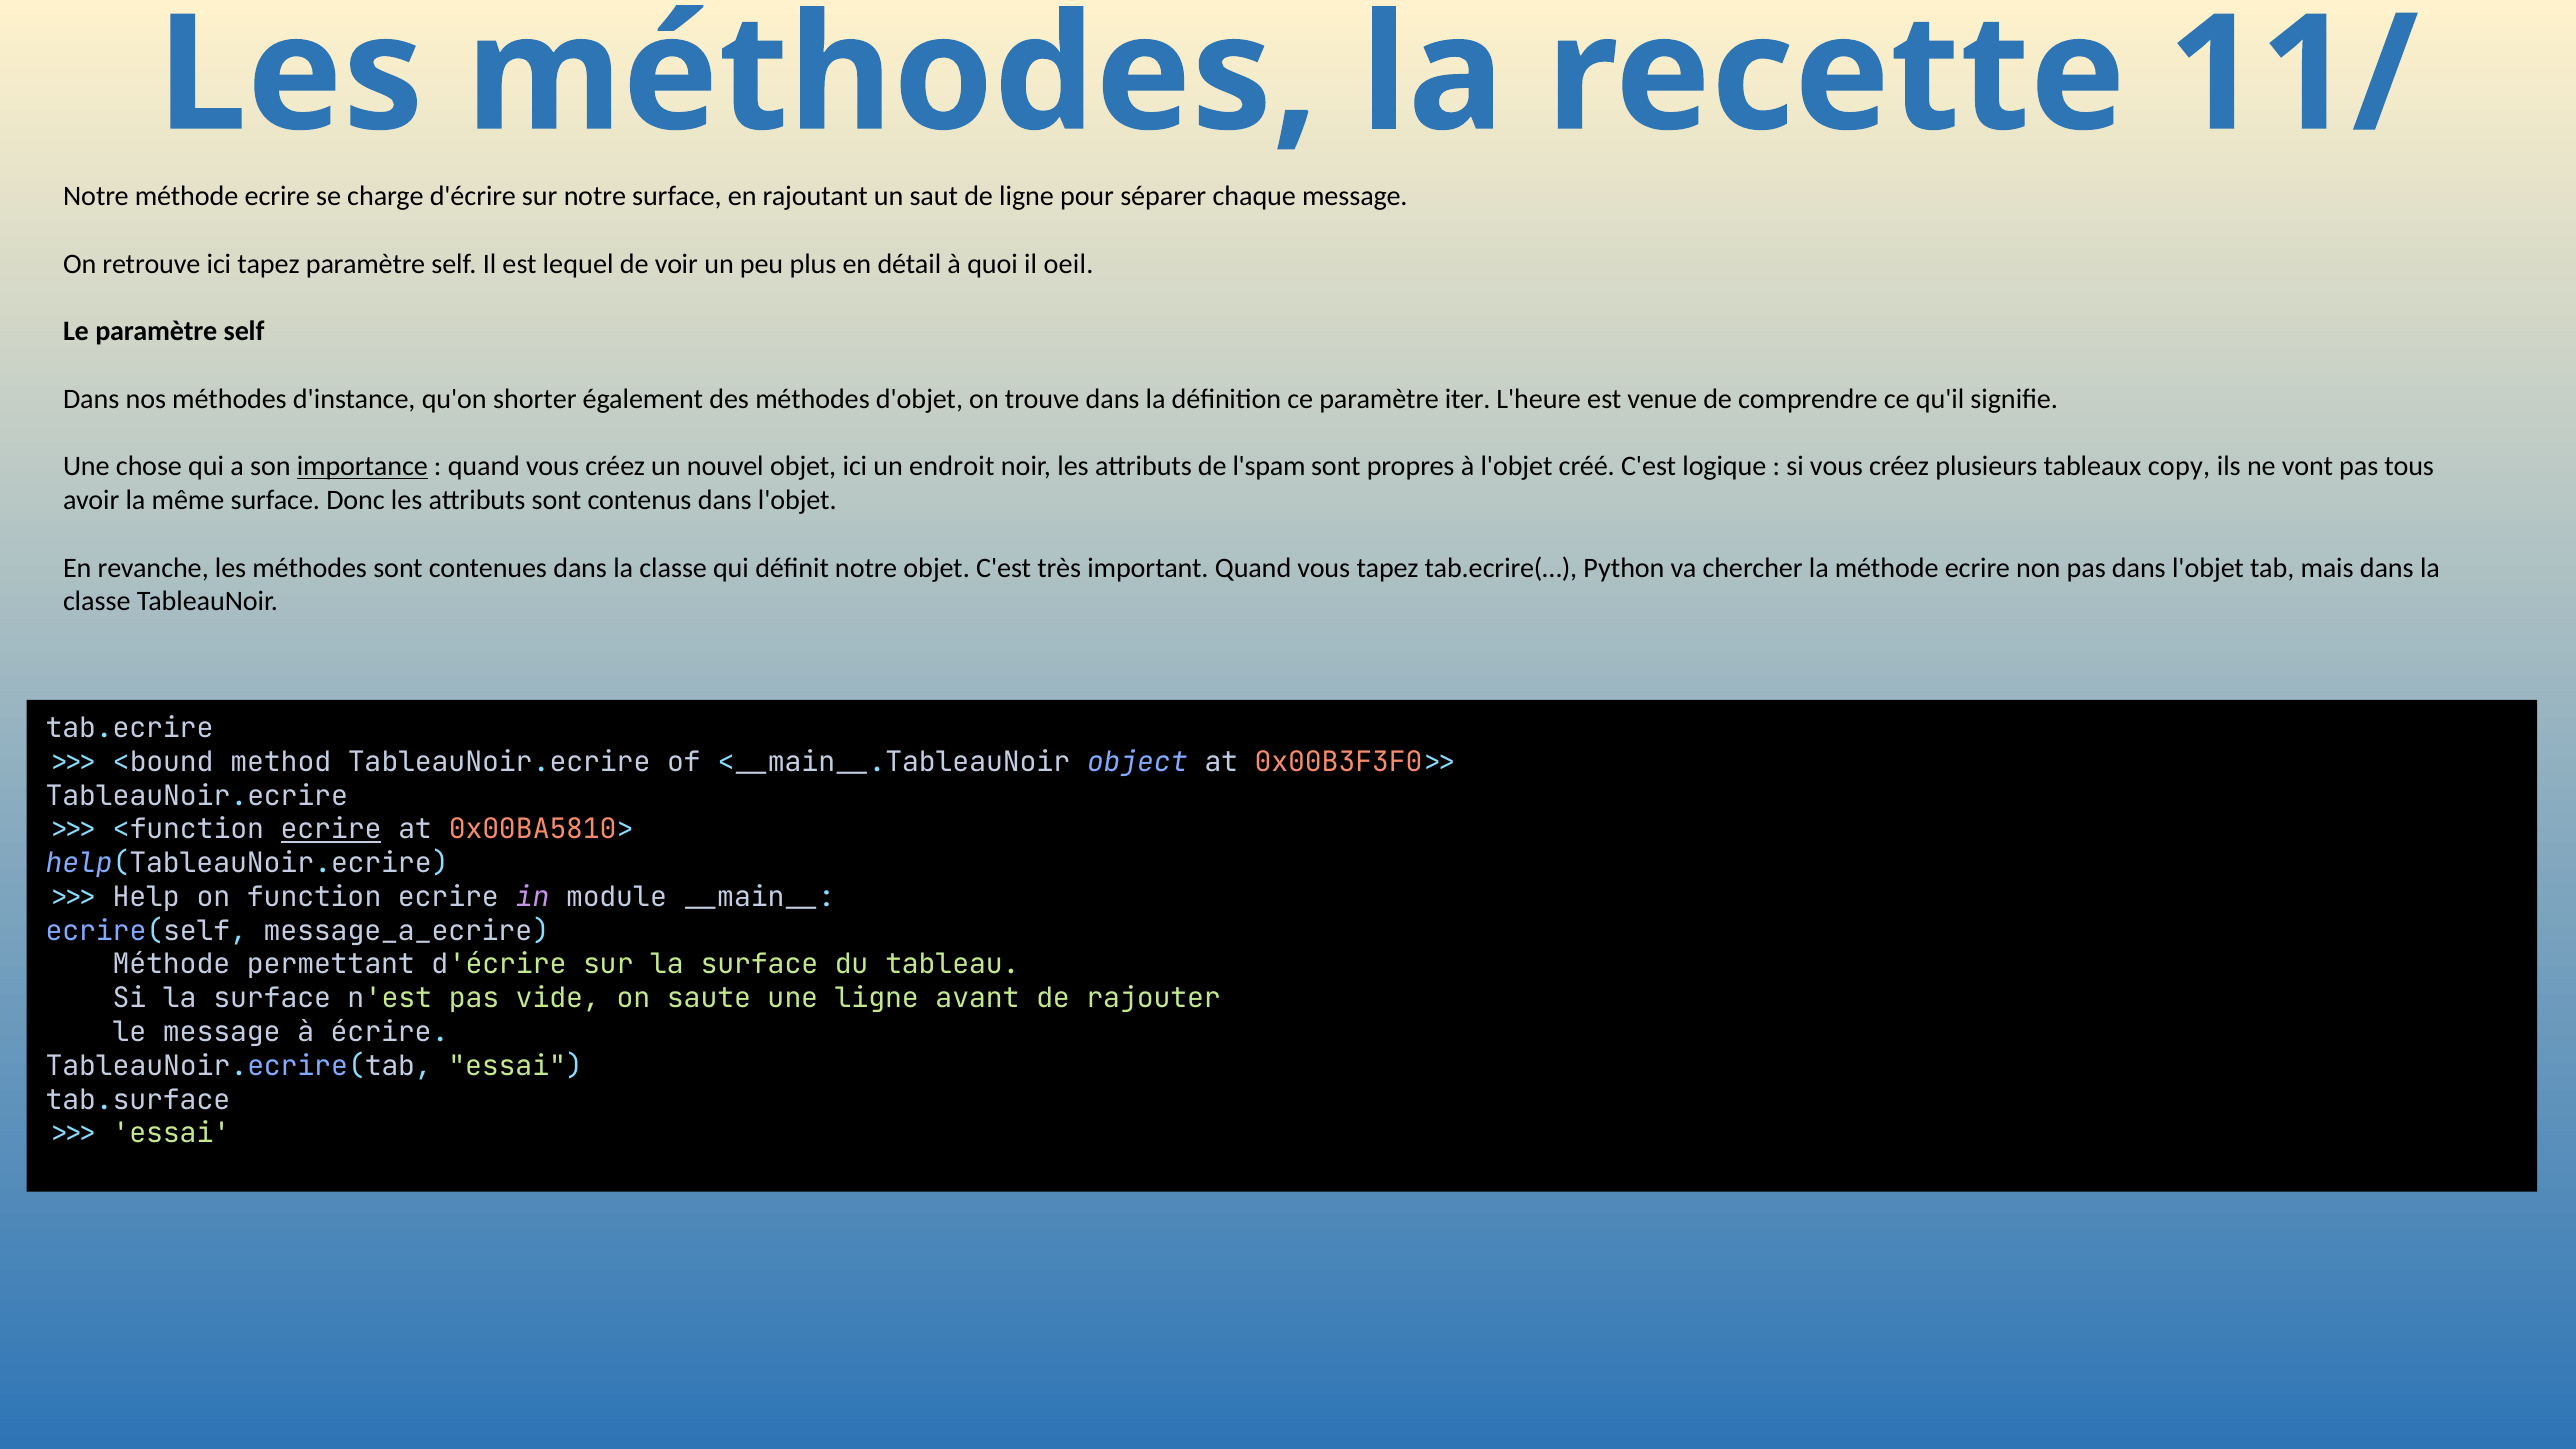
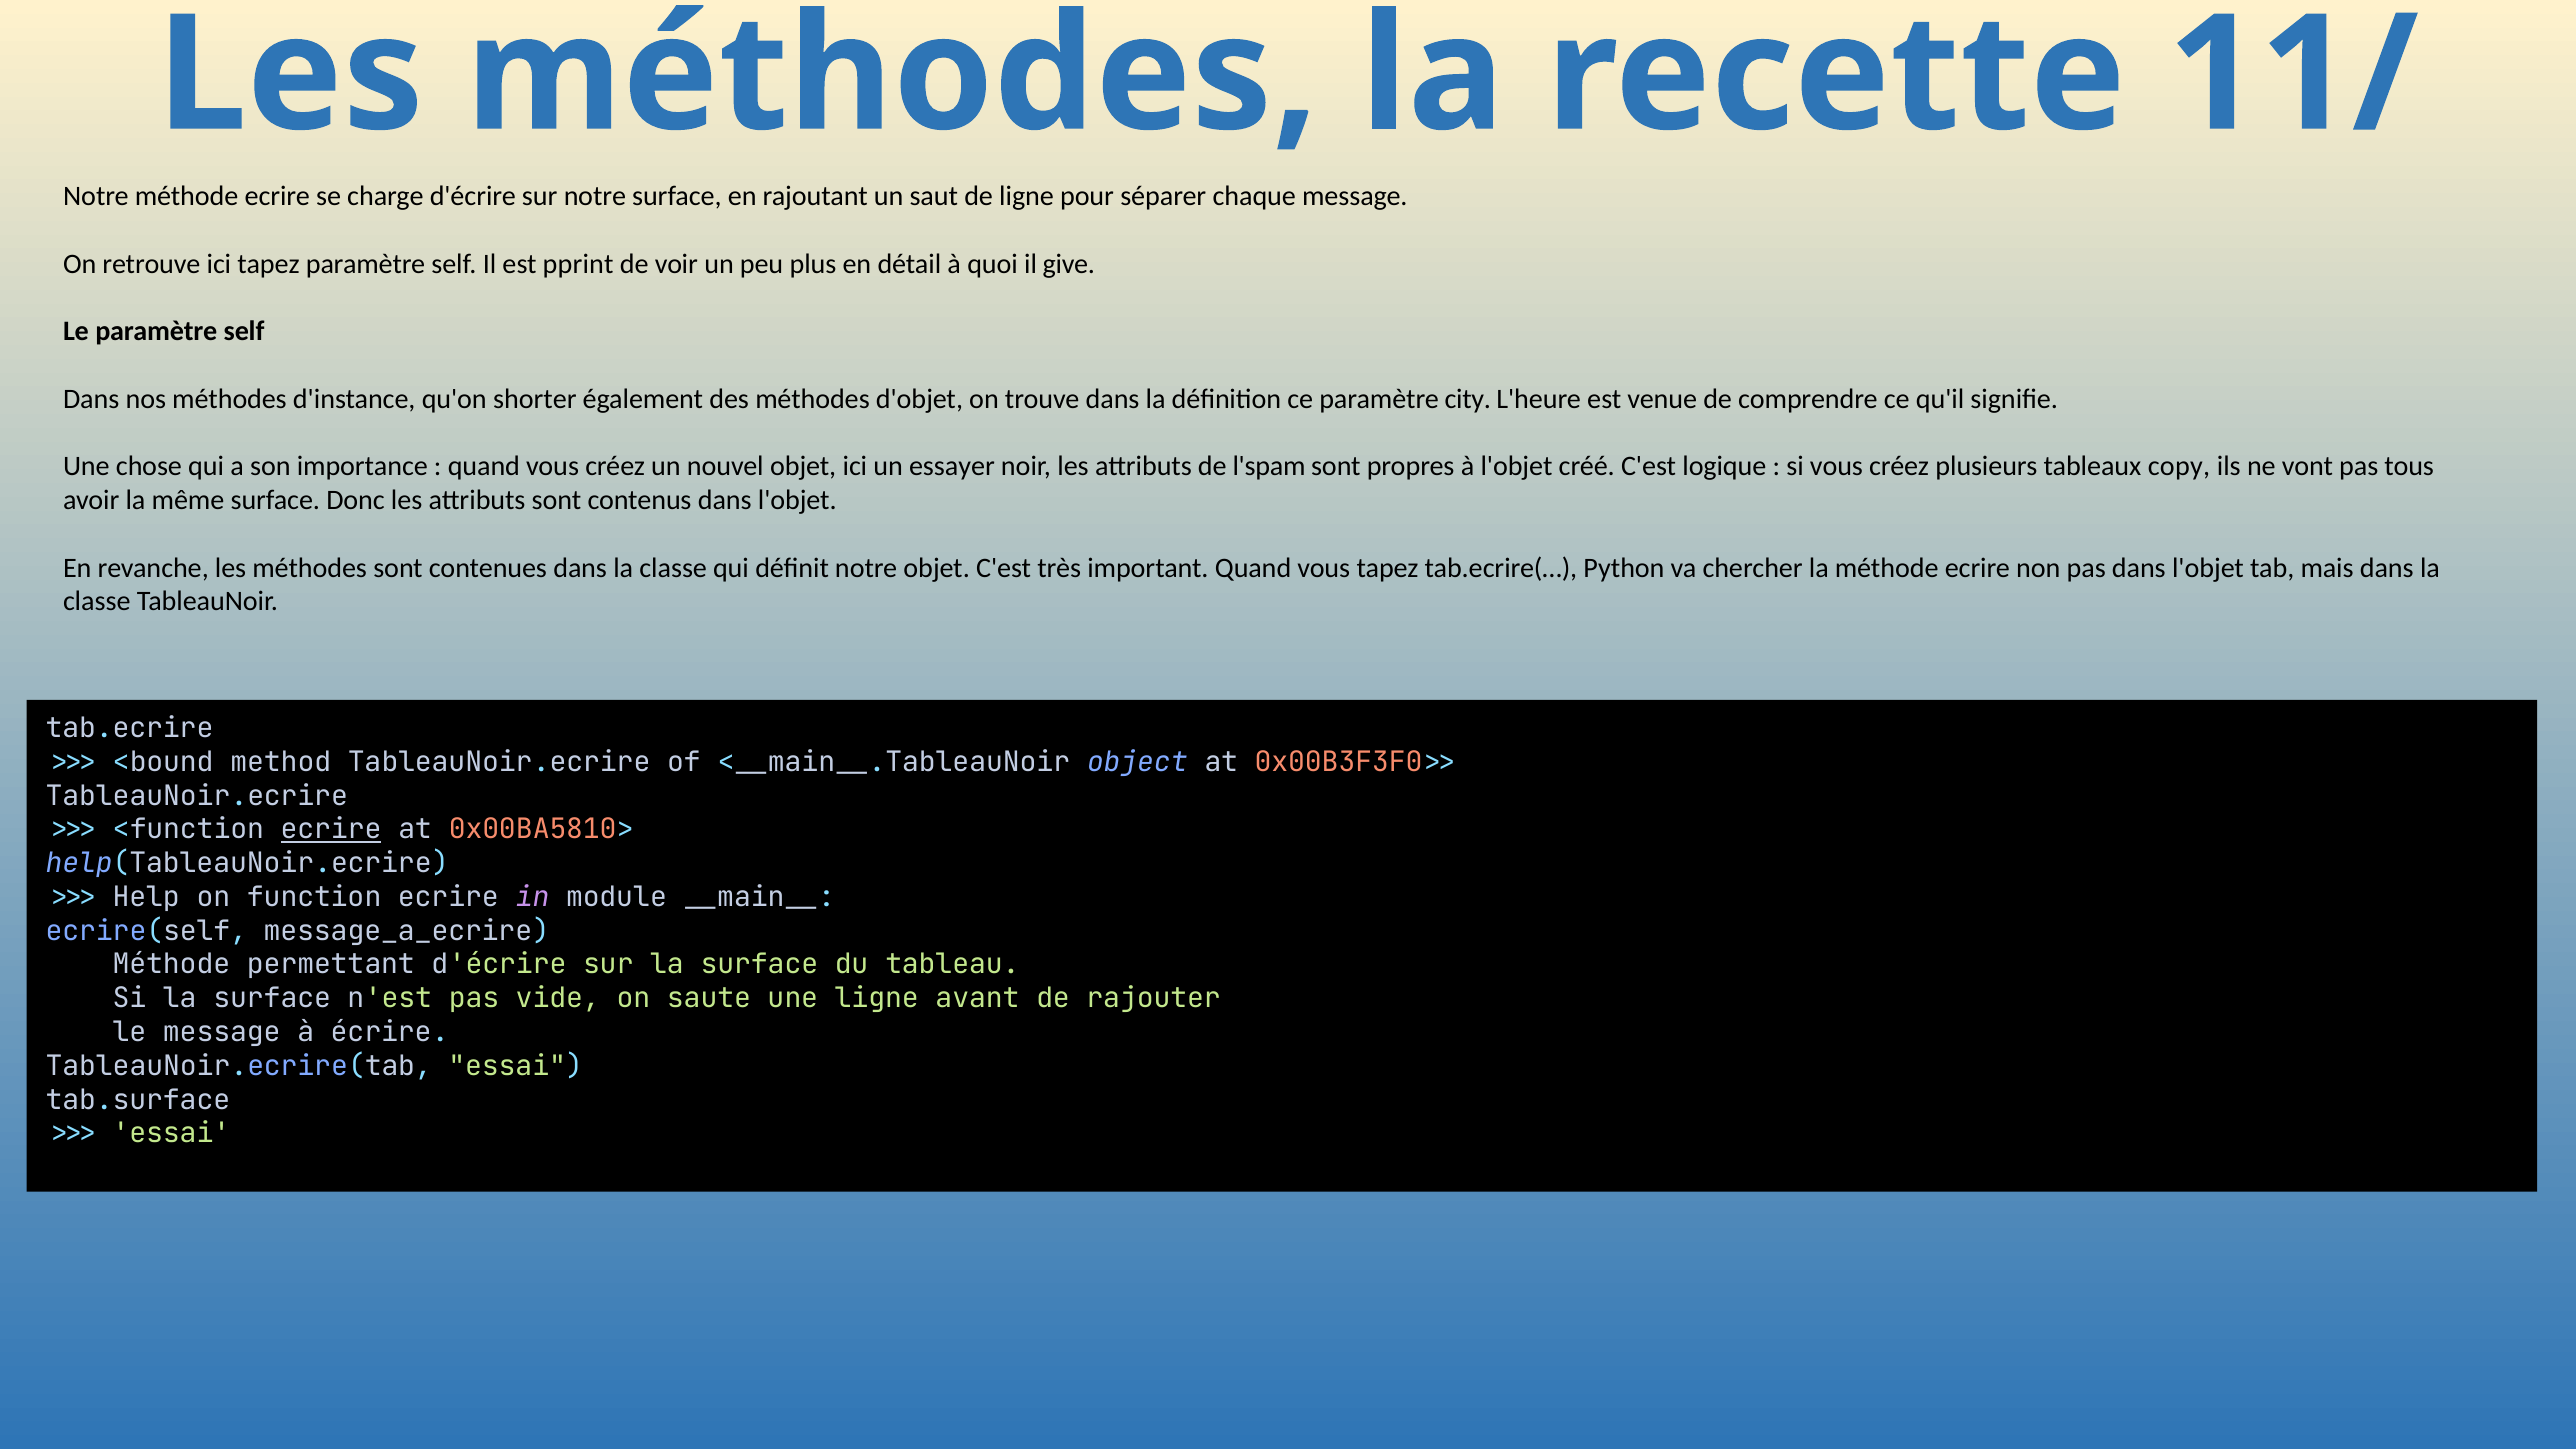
lequel: lequel -> pprint (578, 264)
oeil: oeil -> give (1069, 264)
iter: iter -> city (1468, 399)
importance underline: present -> none (362, 466)
endroit: endroit -> essayer (952, 466)
